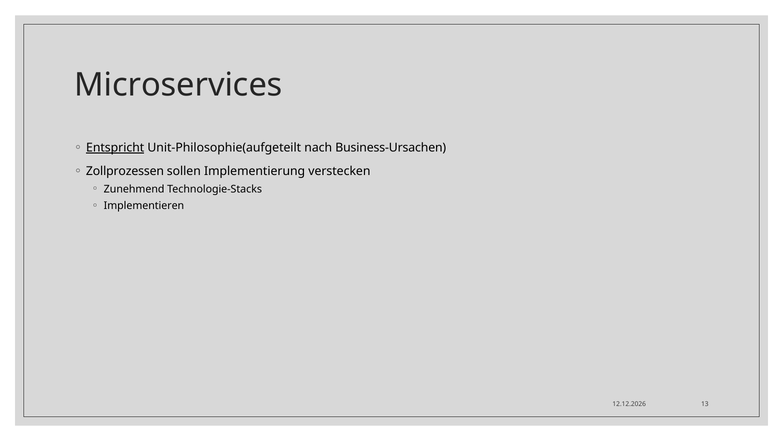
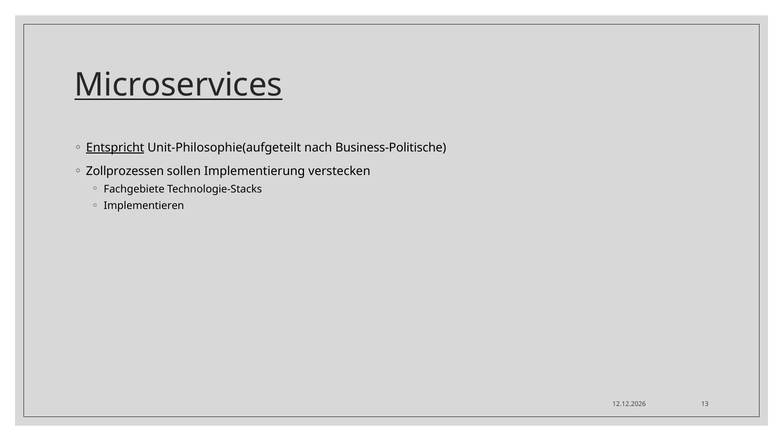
Microservices underline: none -> present (178, 85)
Business-Ursachen: Business-Ursachen -> Business-Politische (391, 148)
Zunehmend: Zunehmend -> Fachgebiete (134, 189)
